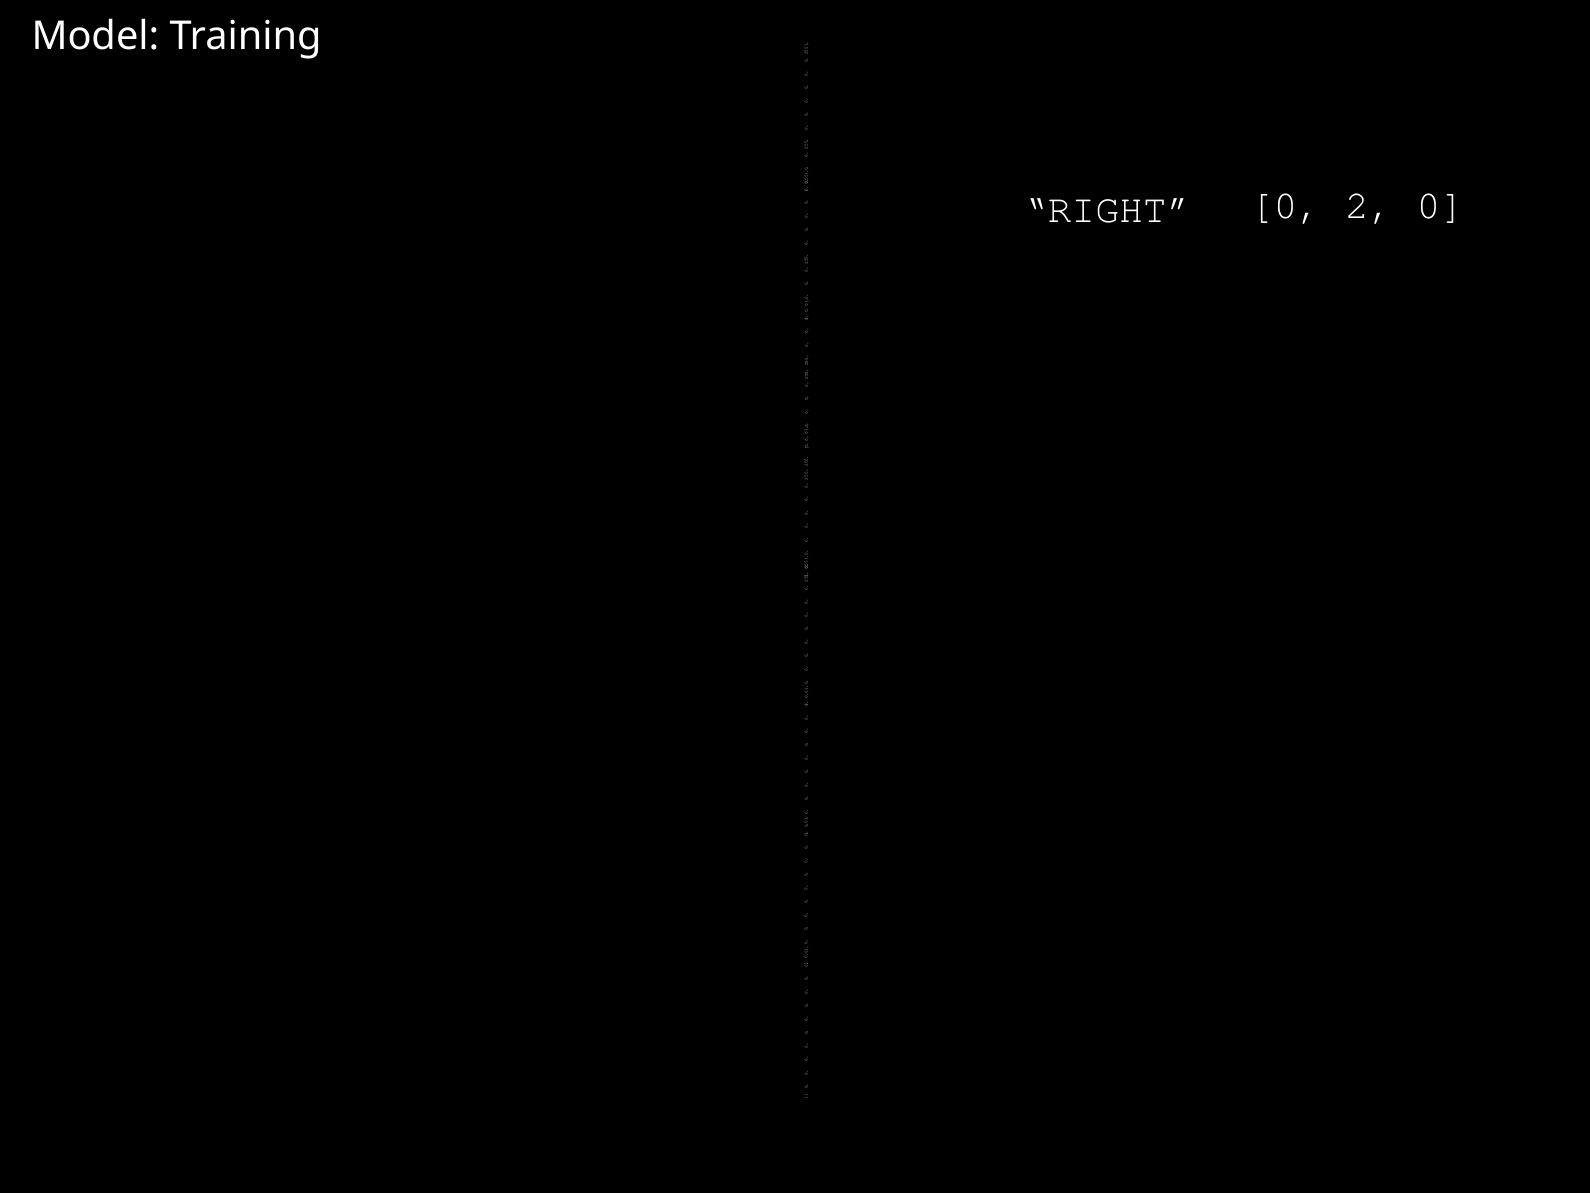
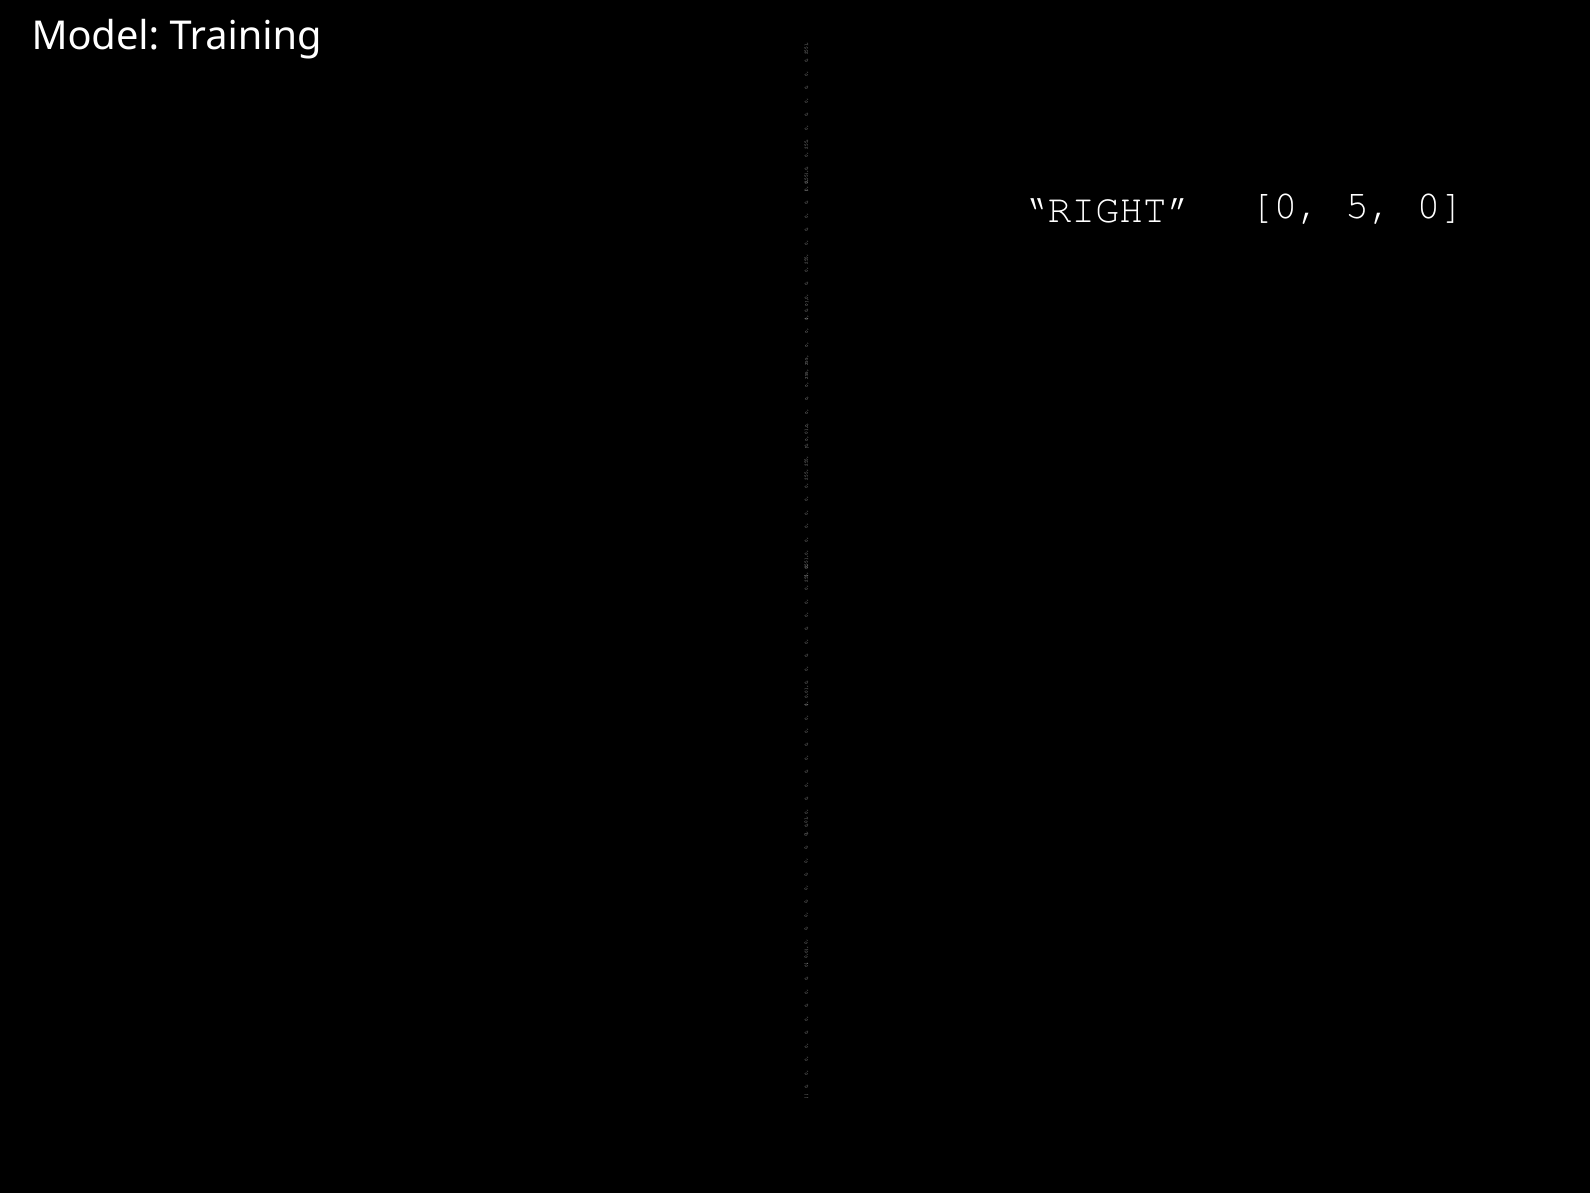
2: 2 -> 5 (1369, 205)
